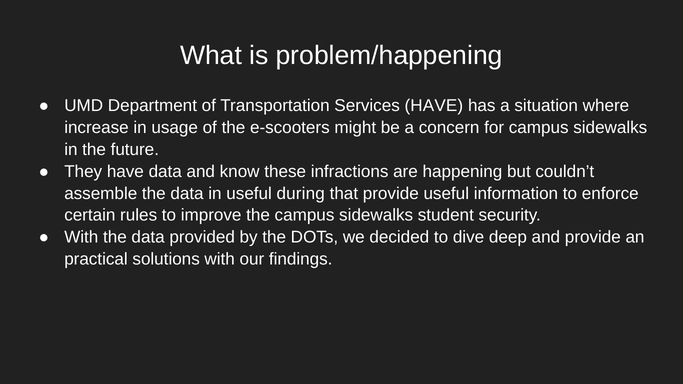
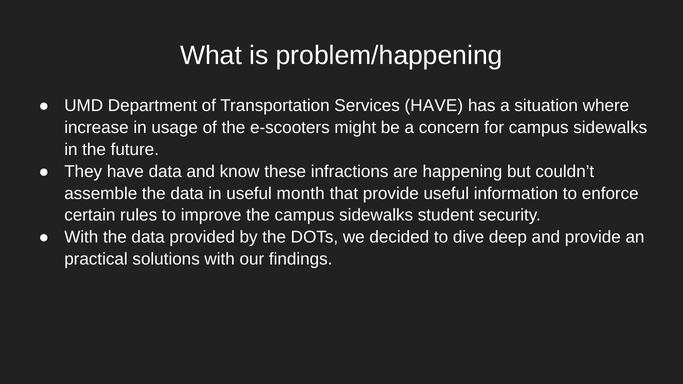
during: during -> month (301, 193)
